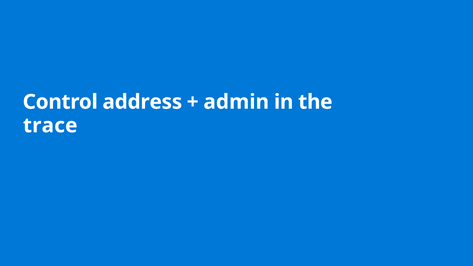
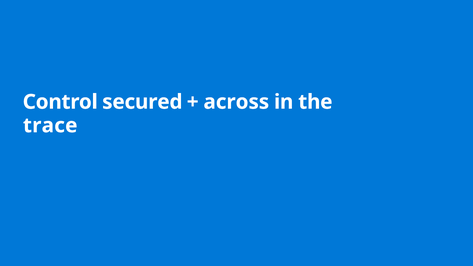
address: address -> secured (142, 102)
admin: admin -> across (236, 102)
